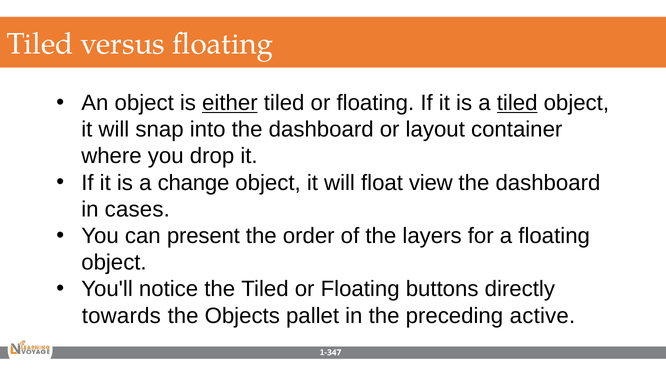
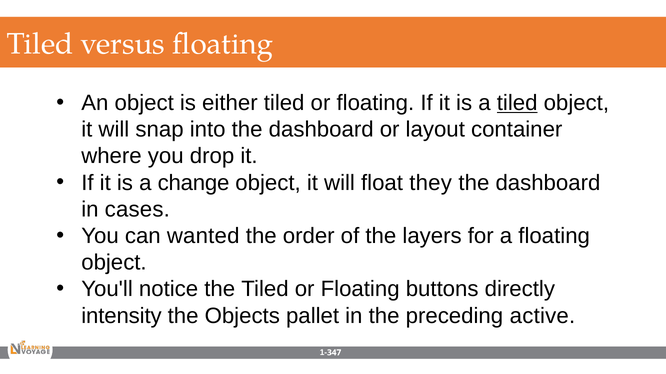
either underline: present -> none (230, 103)
view: view -> they (431, 183)
present: present -> wanted (203, 236)
towards: towards -> intensity (121, 316)
